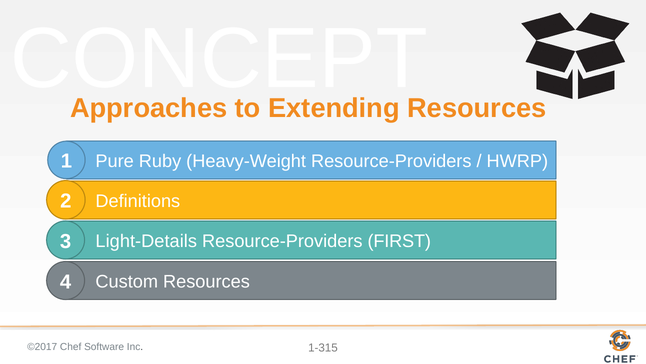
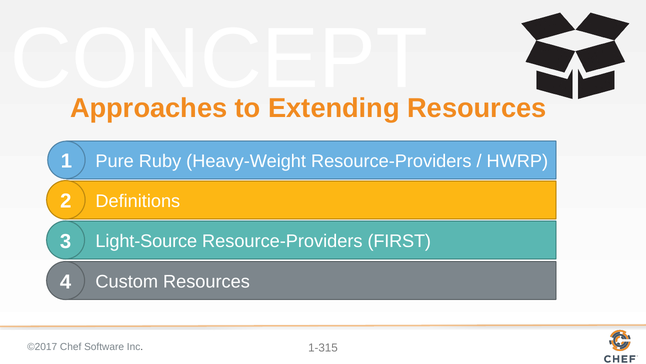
Light-Details: Light-Details -> Light-Source (146, 241)
